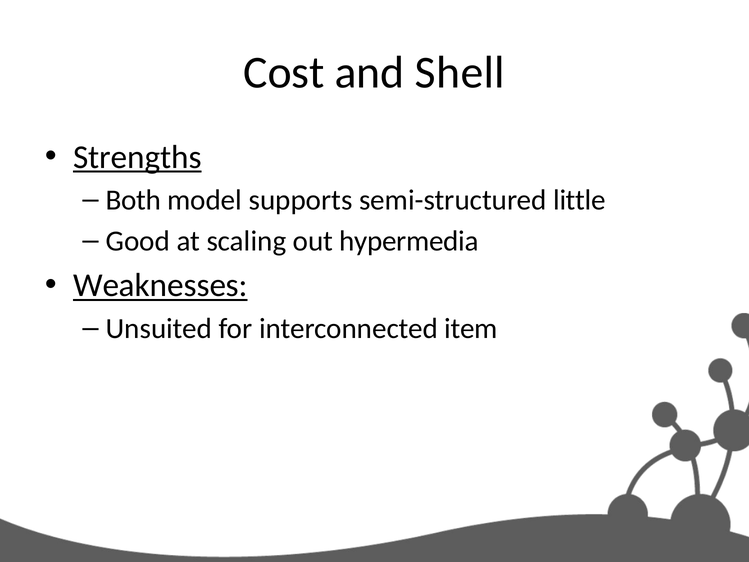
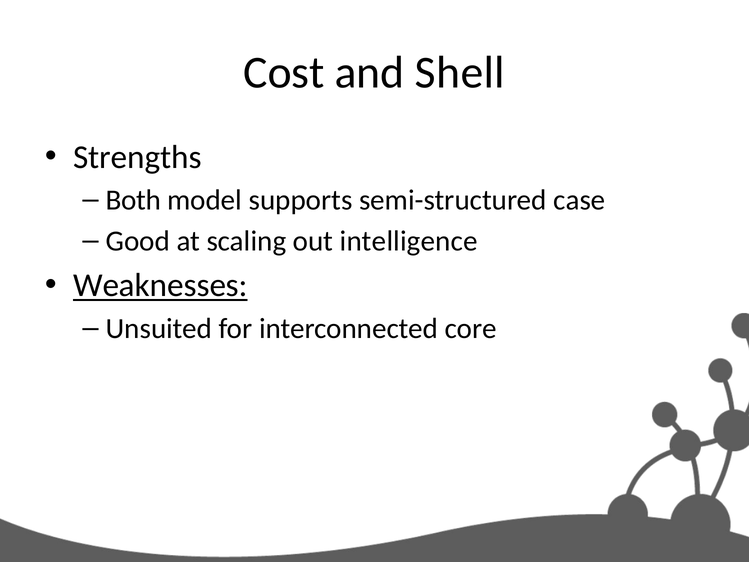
Strengths underline: present -> none (137, 157)
little: little -> case (579, 200)
hypermedia: hypermedia -> intelligence (409, 241)
item: item -> core (471, 328)
